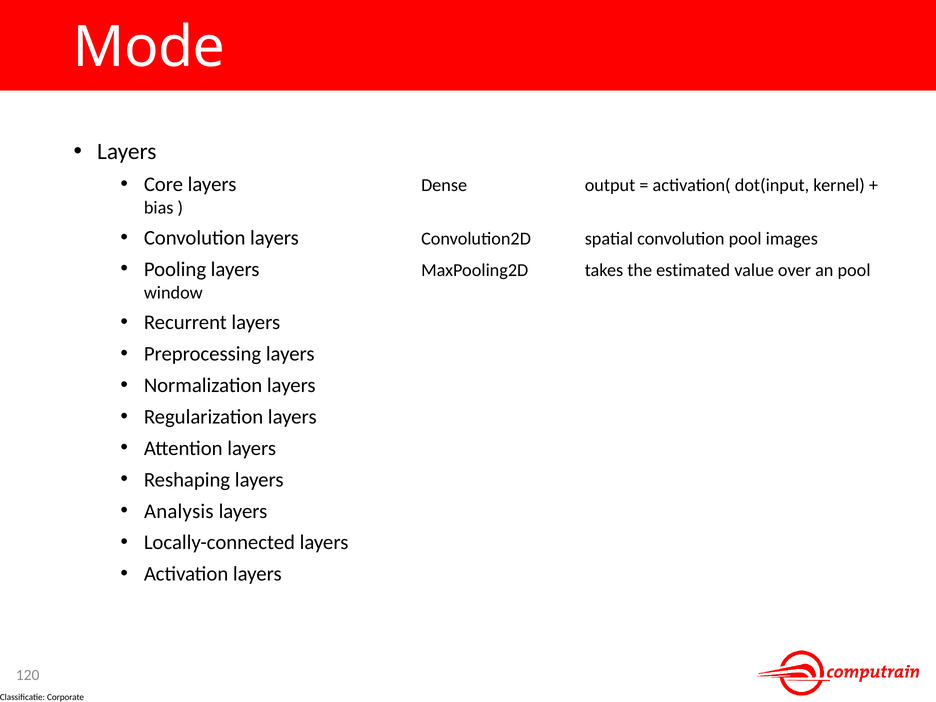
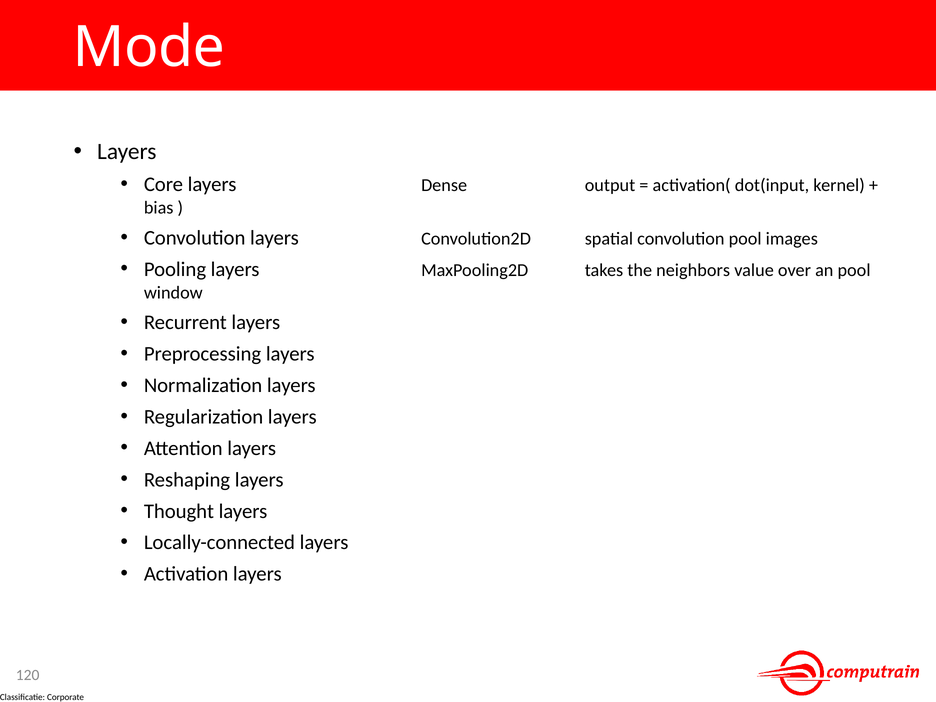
estimated: estimated -> neighbors (693, 270)
Analysis: Analysis -> Thought (179, 511)
